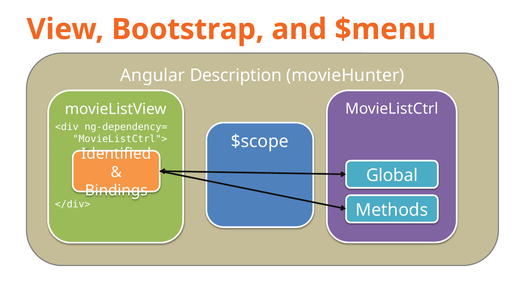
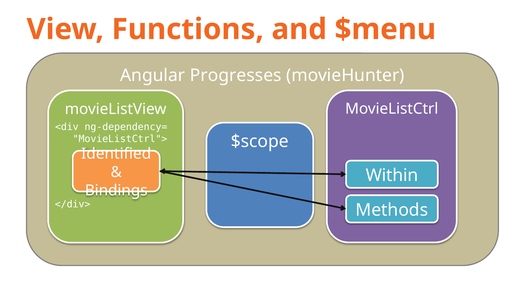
Bootstrap: Bootstrap -> Functions (188, 29)
Description: Description -> Progresses (236, 75)
Global: Global -> Within (392, 175)
